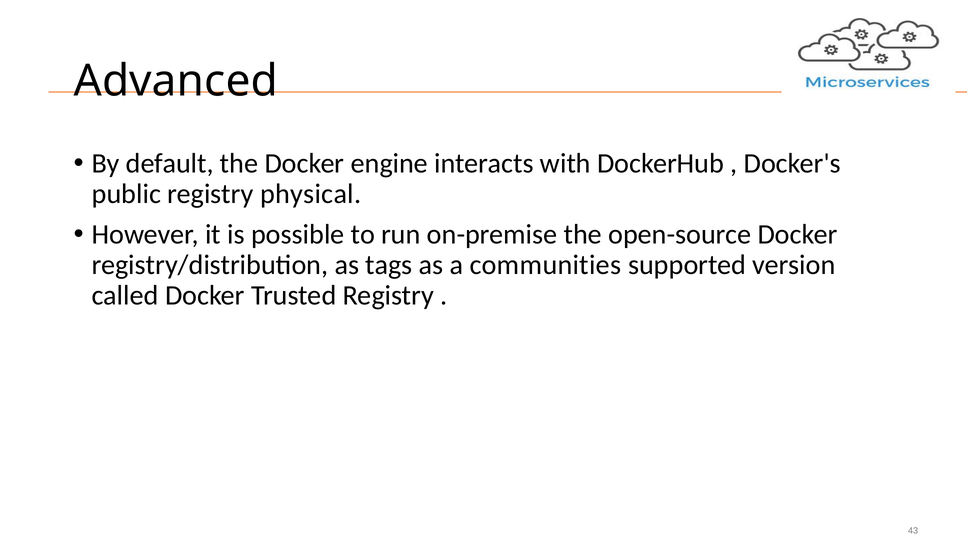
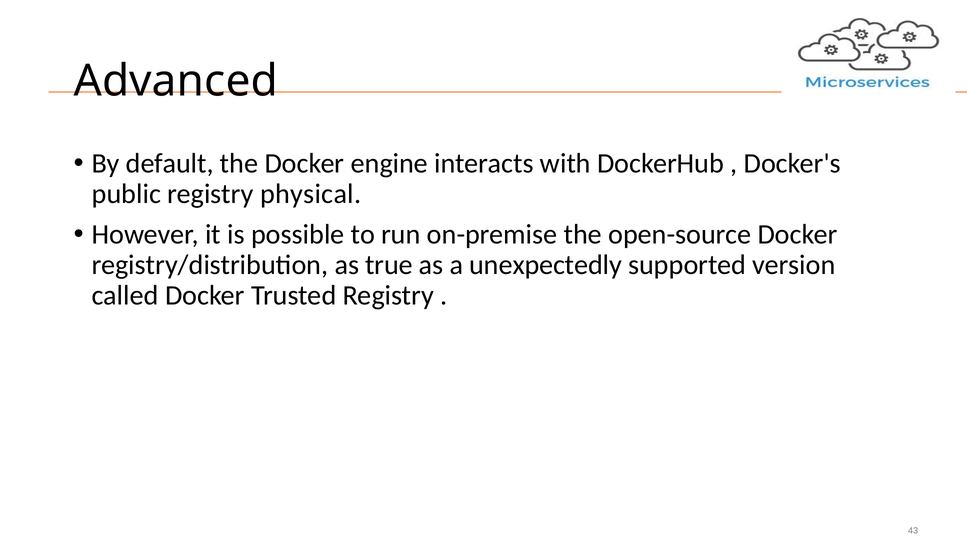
tags: tags -> true (389, 265)
communities: communities -> unexpectedly (546, 265)
